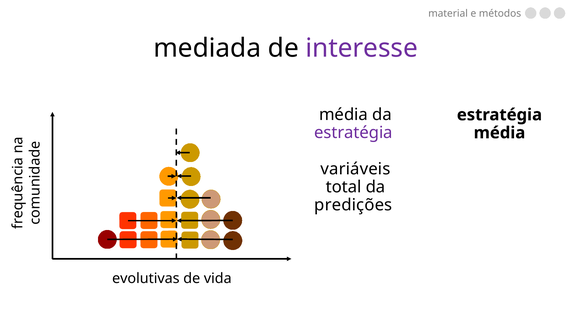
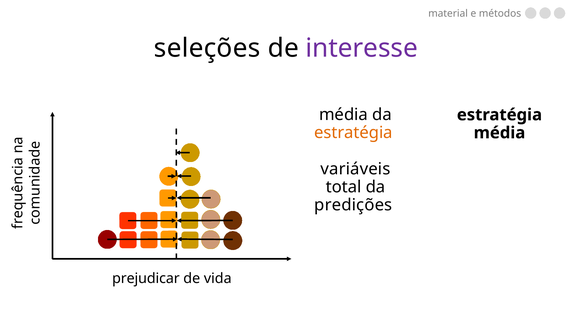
mediada: mediada -> seleções (207, 48)
estratégia colour: purple -> orange (353, 133)
evolutivas: evolutivas -> prejudicar (146, 278)
